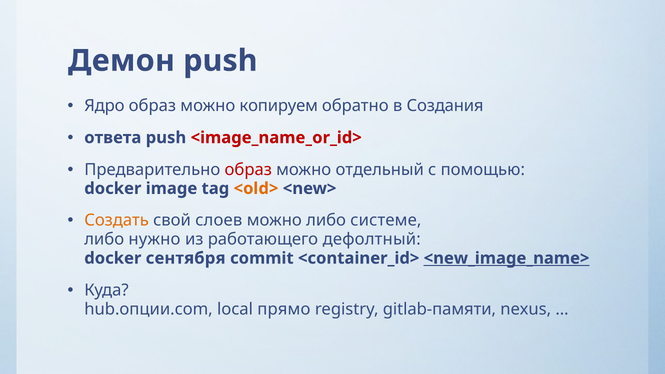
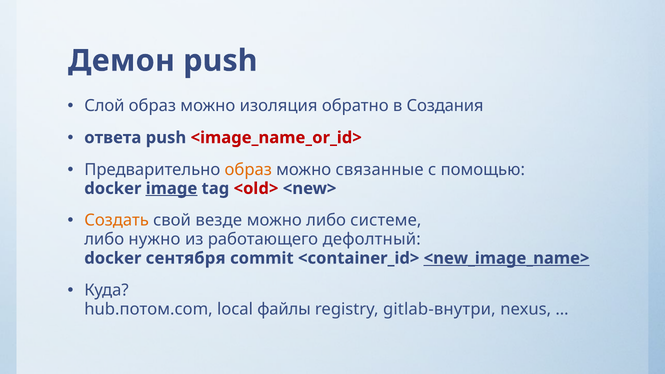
Ядро: Ядро -> Слой (104, 106)
копируем: копируем -> изоляция (279, 106)
образ colour: red -> orange (248, 170)
отдельный: отдельный -> связанные (380, 170)
image underline: none -> present (171, 189)
<old> colour: orange -> red (256, 189)
слоев: слоев -> везде (219, 220)
hub.опции.com: hub.опции.com -> hub.потом.com (148, 309)
прямо: прямо -> файлы (284, 309)
gitlab-памяти: gitlab-памяти -> gitlab-внутри (439, 309)
